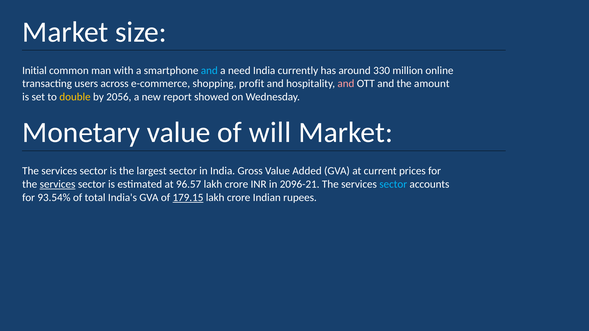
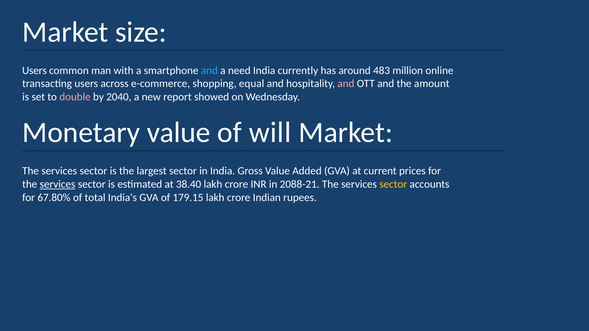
Initial: Initial -> Users (34, 71)
330: 330 -> 483 (382, 71)
profit: profit -> equal (252, 84)
double colour: yellow -> pink (75, 97)
2056: 2056 -> 2040 (119, 97)
96.57: 96.57 -> 38.40 (189, 184)
2096-21: 2096-21 -> 2088-21 (300, 184)
sector colour: light blue -> yellow (393, 184)
93.54%: 93.54% -> 67.80% (54, 198)
179.15 underline: present -> none (188, 198)
